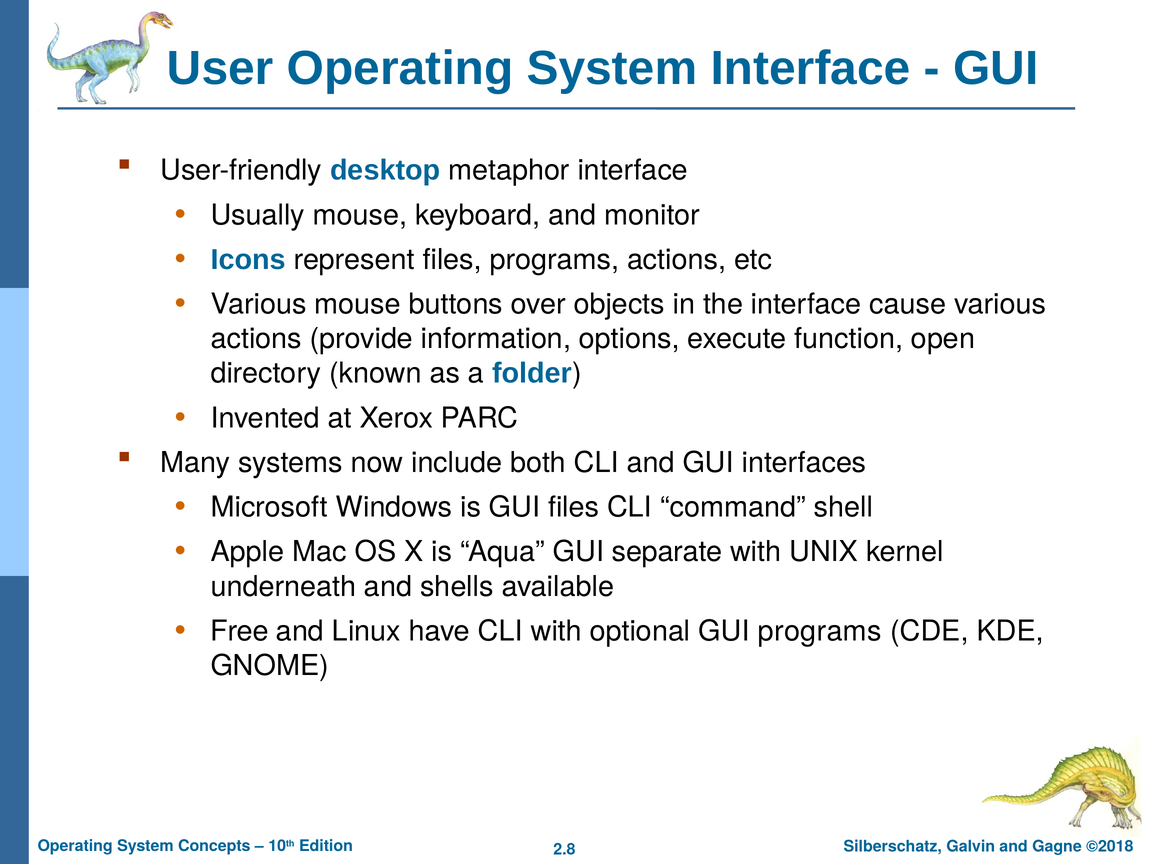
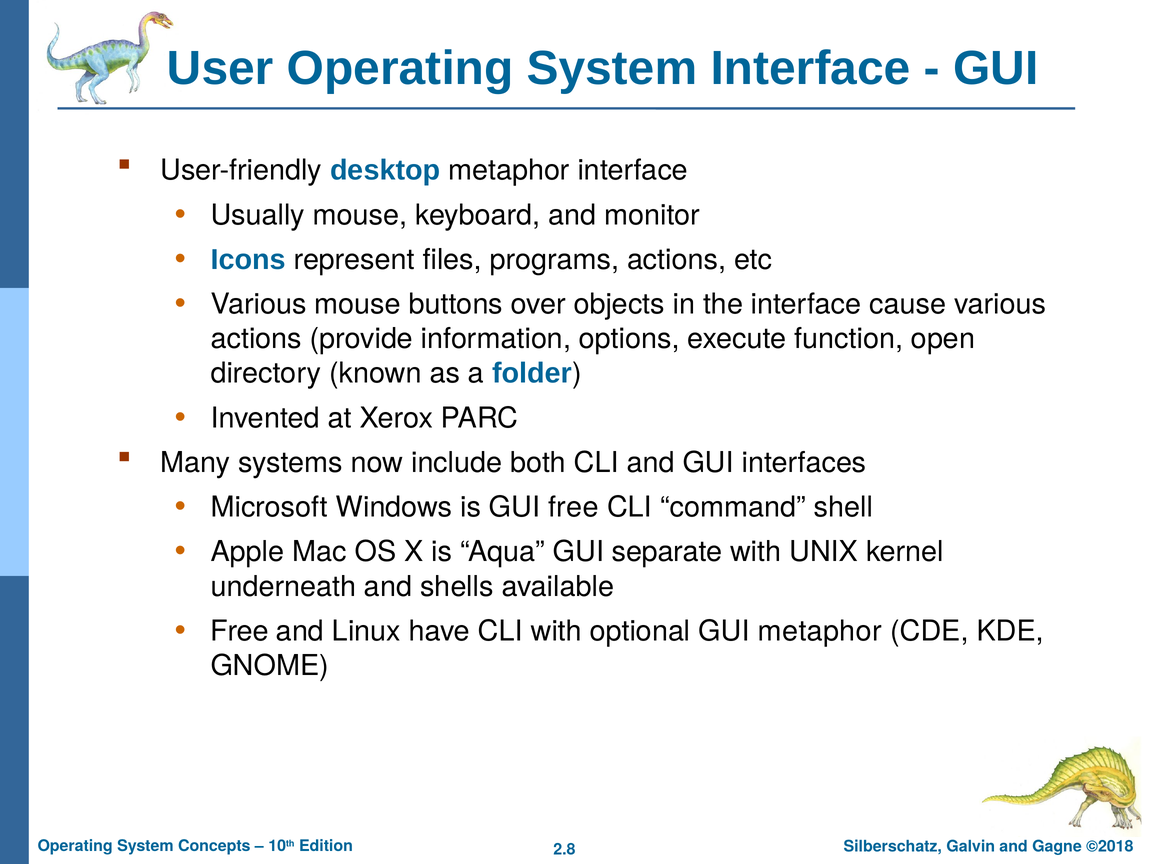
GUI files: files -> free (573, 507)
GUI programs: programs -> metaphor (820, 631)
